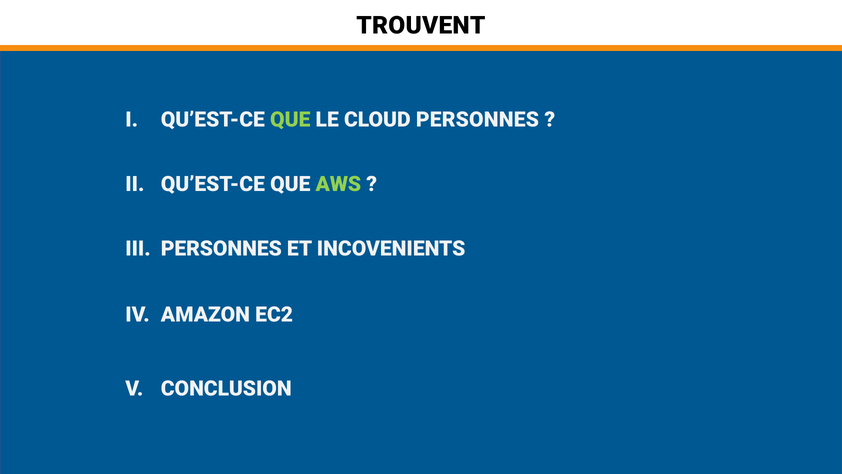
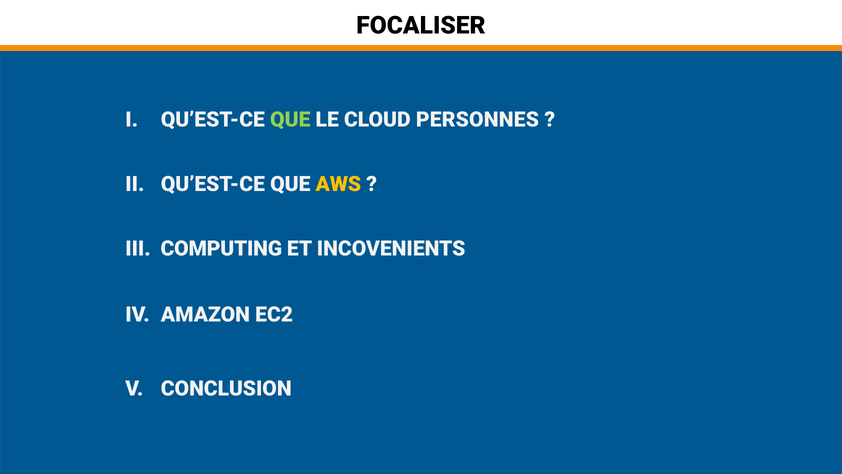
TROUVENT: TROUVENT -> FOCALISER (421, 25)
AWS colour: light green -> yellow (338, 184)
PERSONNES: PERSONNES -> COMPUTING (221, 249)
